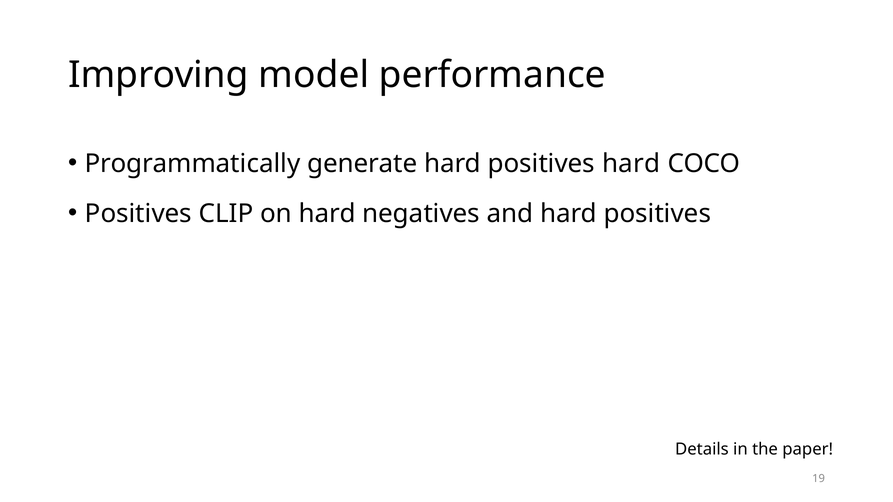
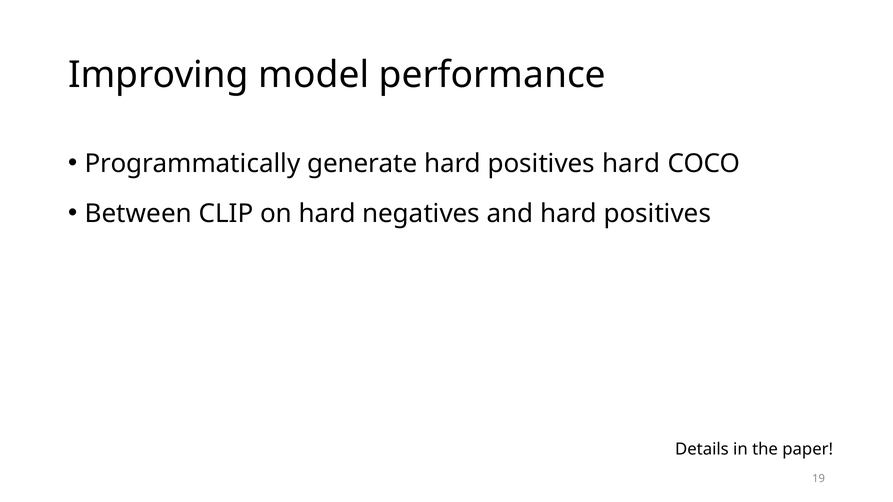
Positives: Positives -> Between (138, 214)
